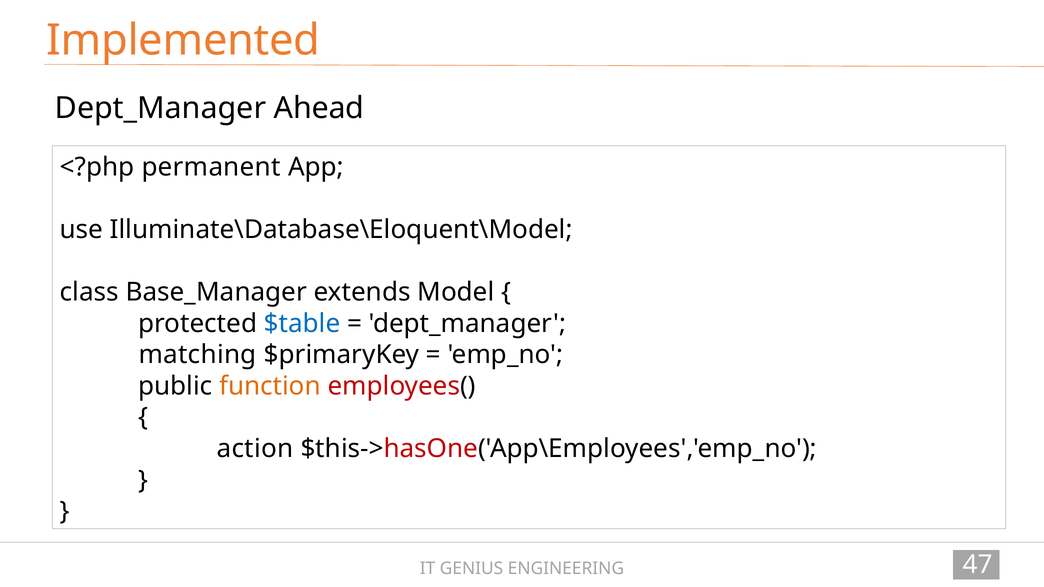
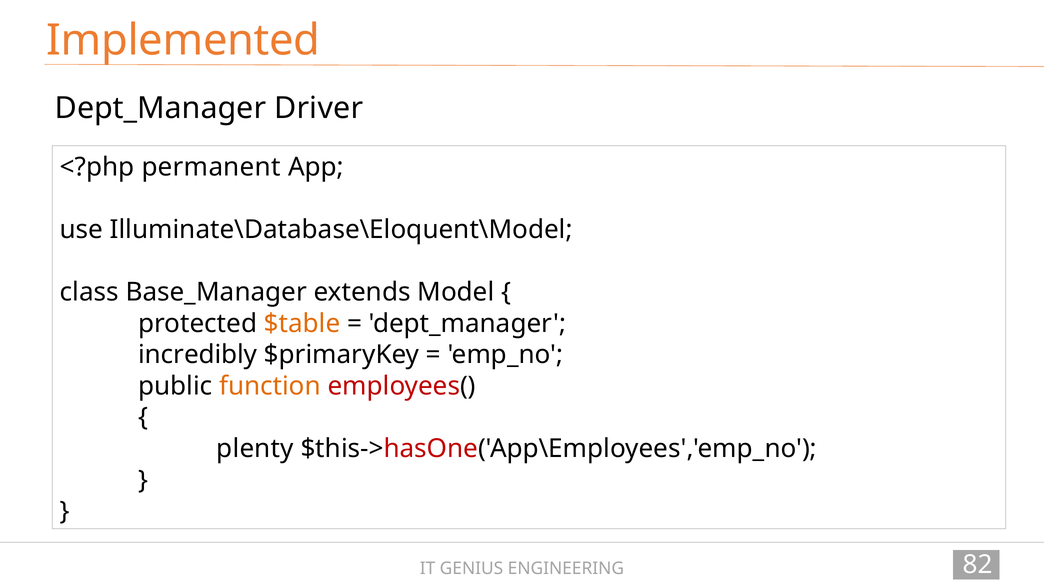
Ahead: Ahead -> Driver (319, 108)
$table colour: blue -> orange (302, 324)
matching: matching -> incredibly (198, 355)
action: action -> plenty (255, 449)
47: 47 -> 82 (978, 565)
